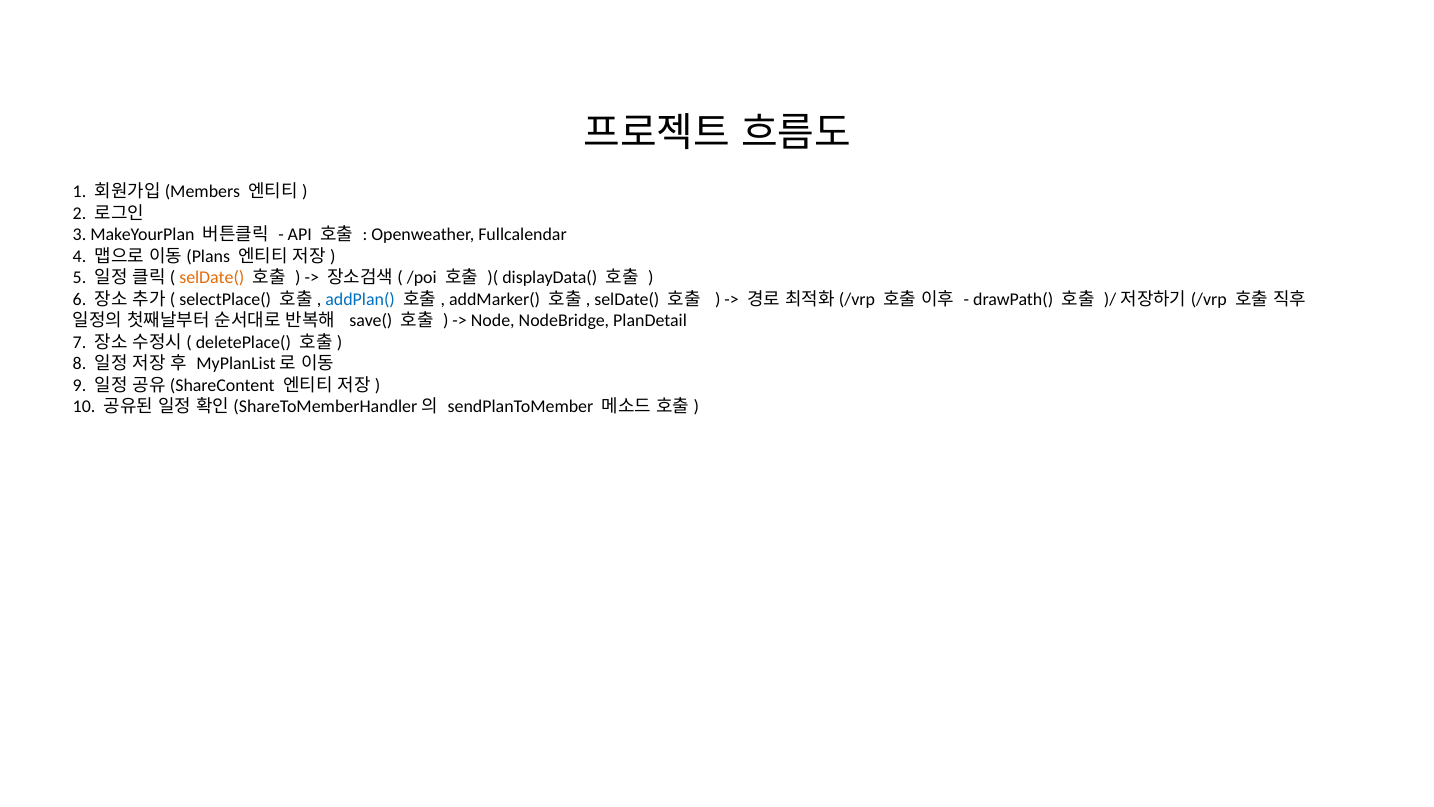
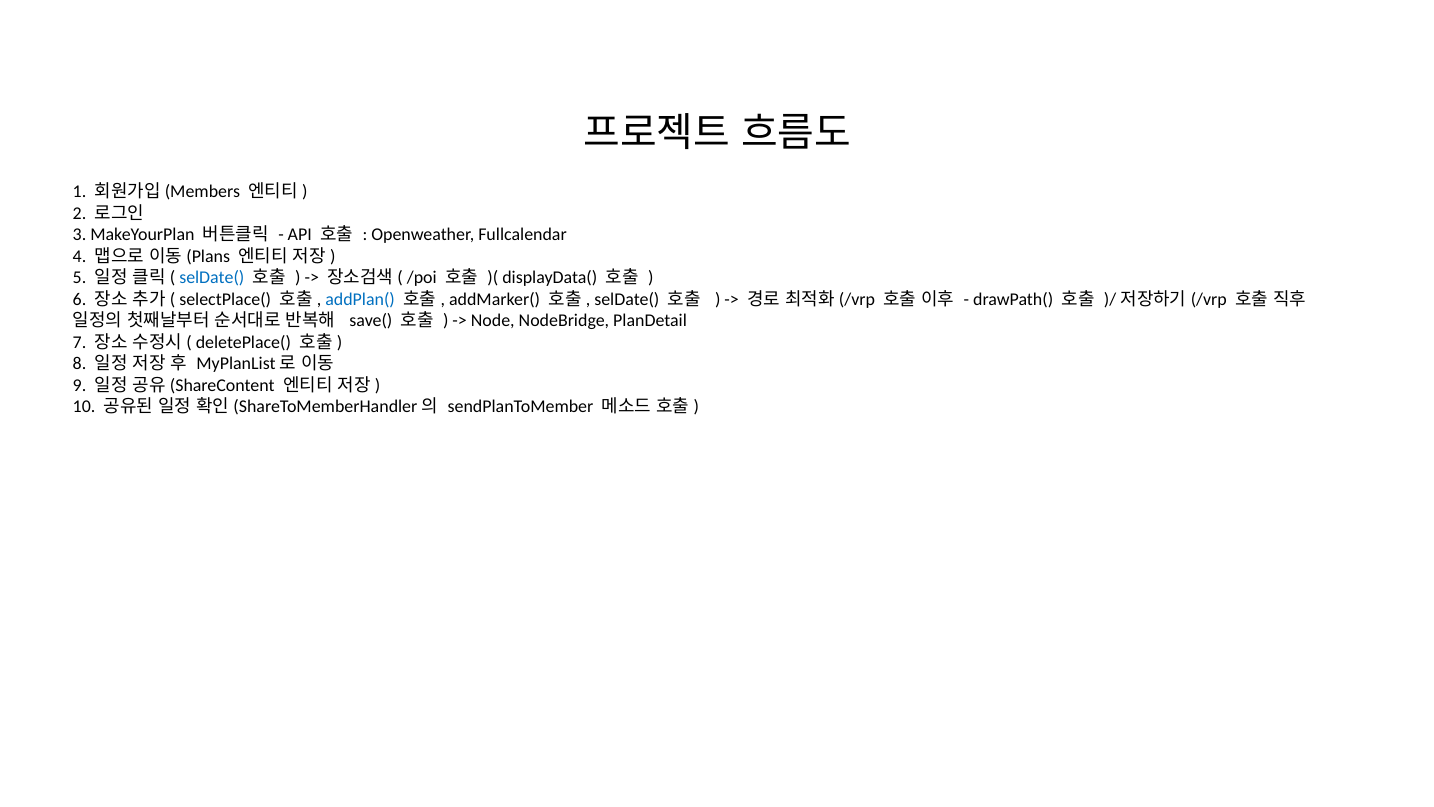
selDate( colour: orange -> blue (212, 278)
